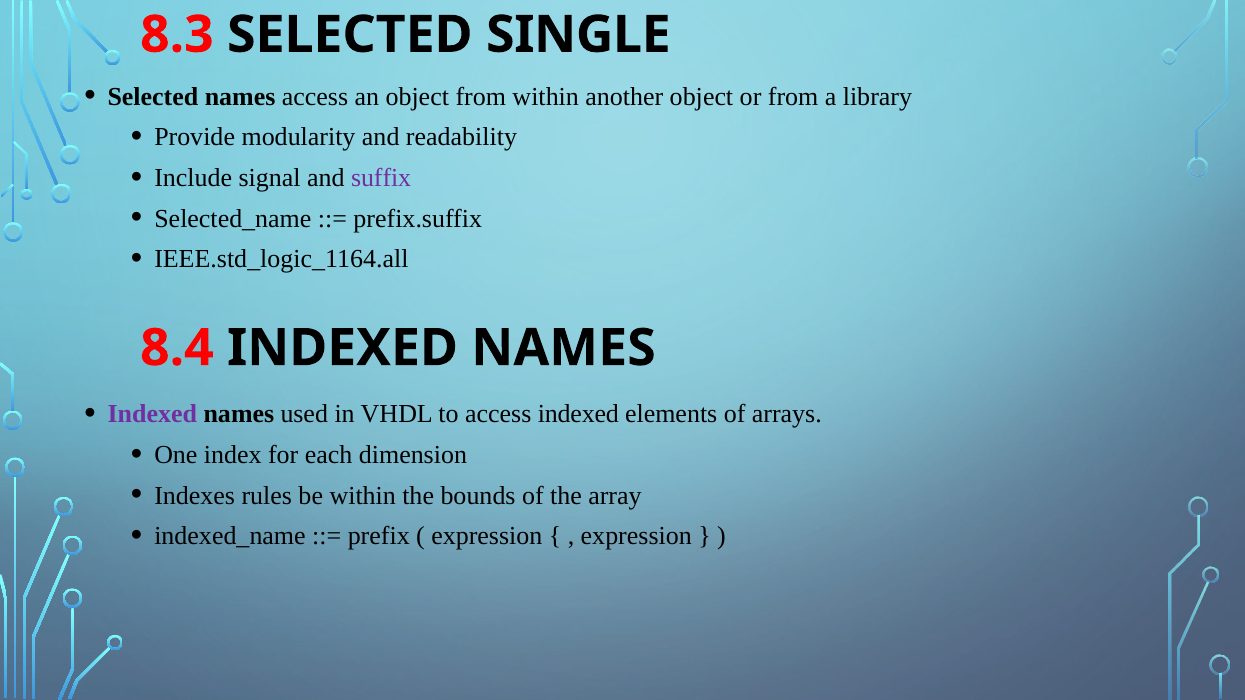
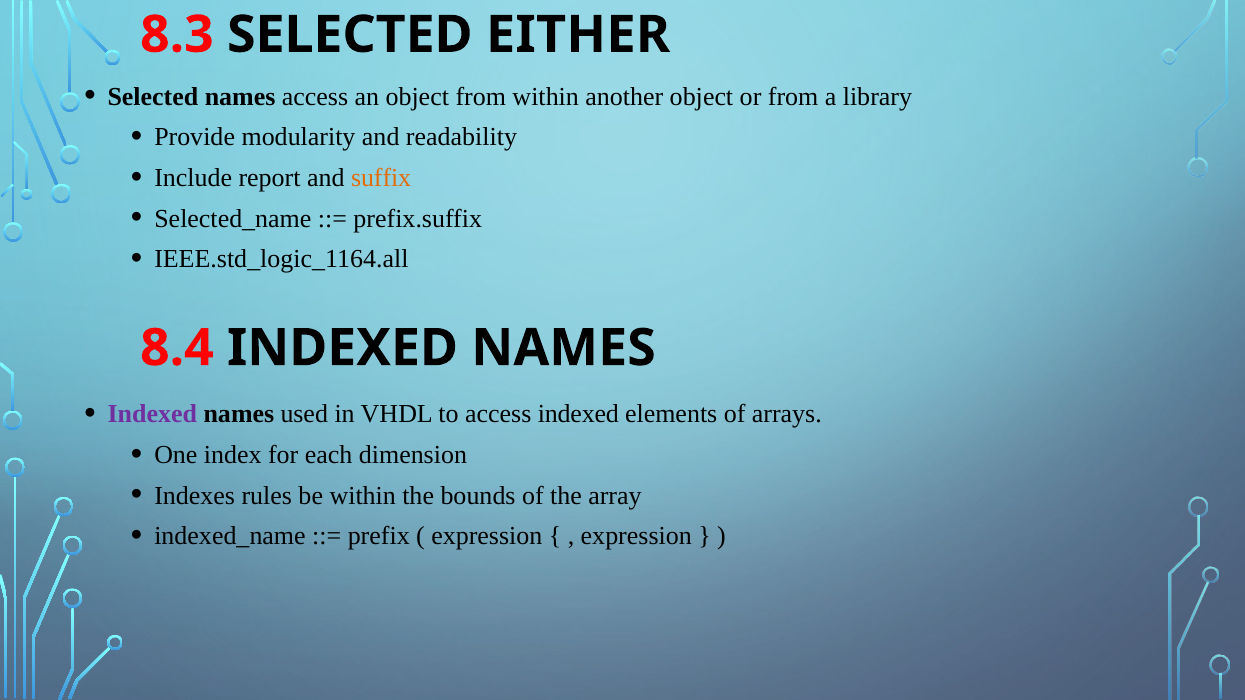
SINGLE: SINGLE -> EITHER (578, 35)
signal: signal -> report (270, 178)
suffix colour: purple -> orange (381, 178)
